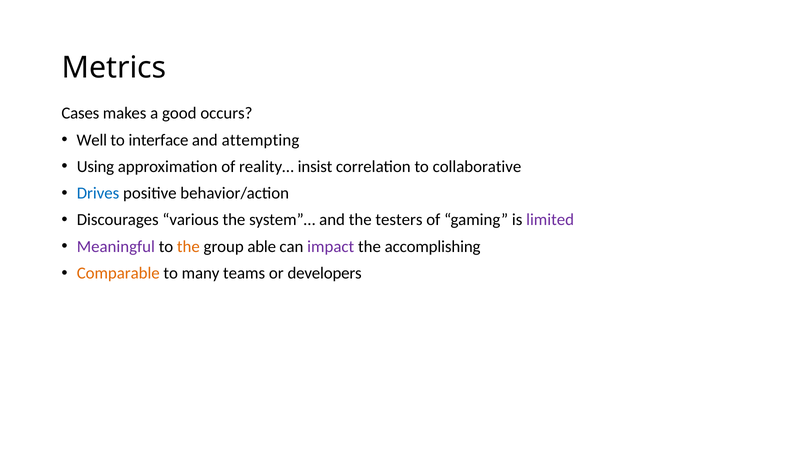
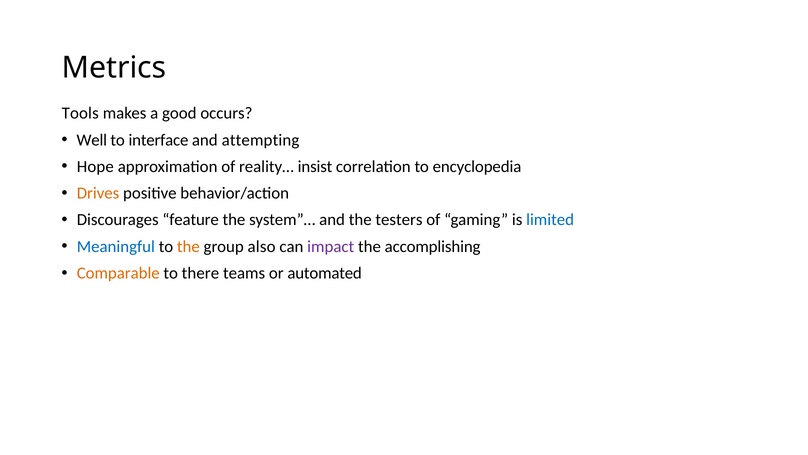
Cases: Cases -> Tools (80, 113)
Using: Using -> Hope (95, 166)
collaborative: collaborative -> encyclopedia (477, 166)
Drives colour: blue -> orange (98, 193)
various: various -> feature (191, 220)
limited colour: purple -> blue (550, 220)
Meaningful colour: purple -> blue (116, 246)
able: able -> also (262, 246)
many: many -> there (200, 273)
developers: developers -> automated (325, 273)
